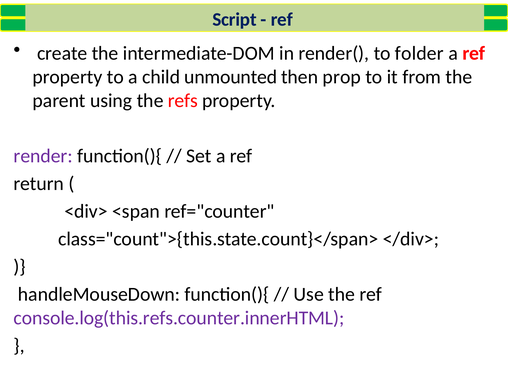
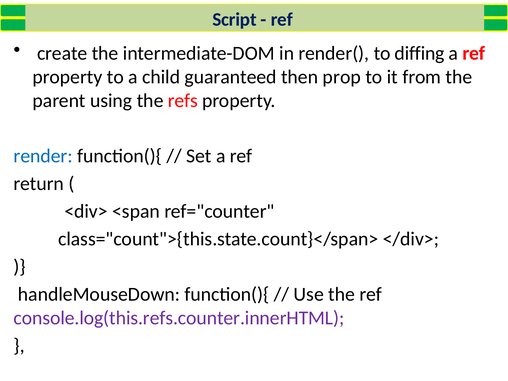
folder: folder -> diffing (420, 53)
unmounted: unmounted -> guaranteed (231, 77)
render colour: purple -> blue (43, 156)
